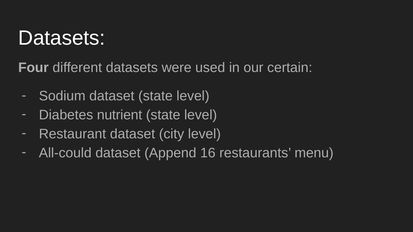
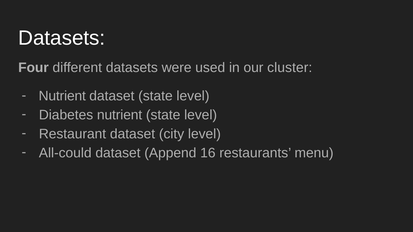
certain: certain -> cluster (290, 68)
Sodium: Sodium -> Nutrient (62, 96)
